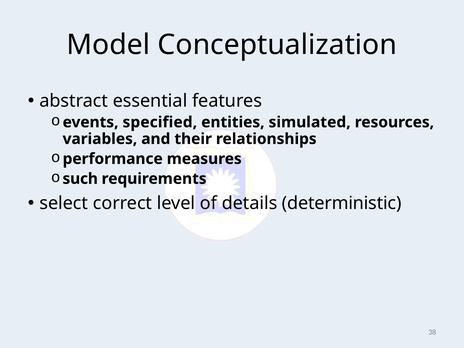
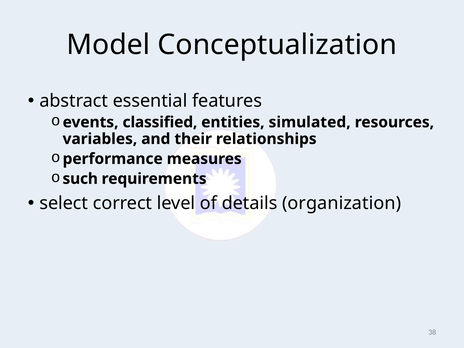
specified: specified -> classified (160, 122)
deterministic: deterministic -> organization (342, 203)
